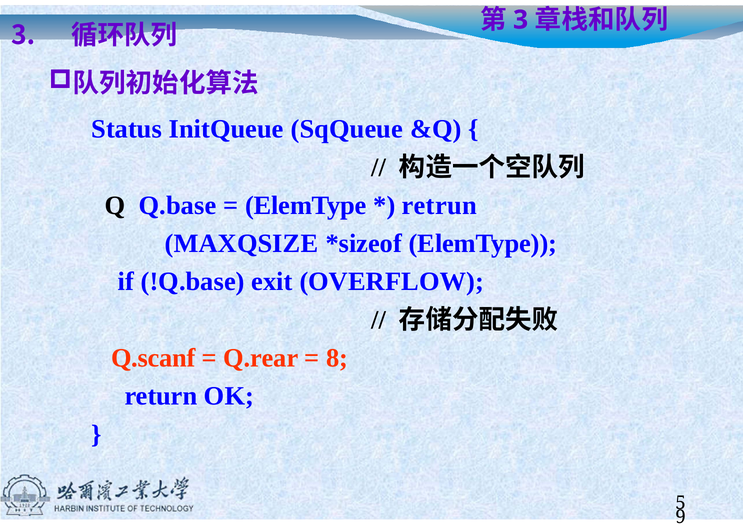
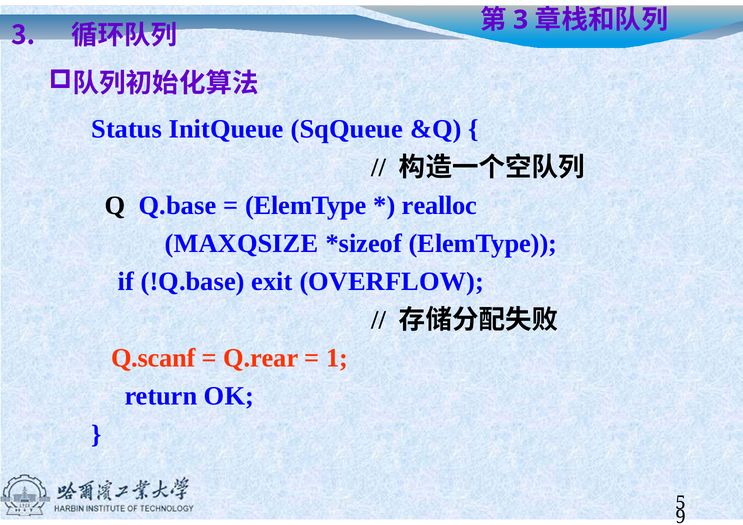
retrun: retrun -> realloc (440, 206)
8: 8 -> 1 (337, 358)
